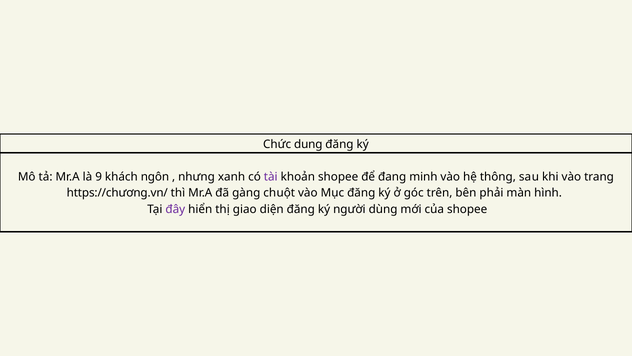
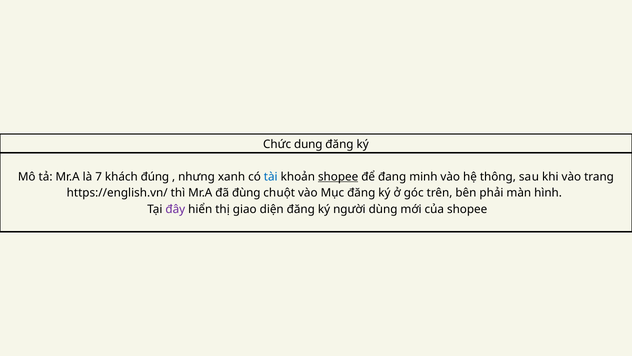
9: 9 -> 7 (99, 177)
ngôn: ngôn -> đúng (155, 177)
tài colour: purple -> blue (271, 177)
shopee underline: none -> present (338, 177)
https://chương.vn/: https://chương.vn/ -> https://english.vn/ (117, 193)
gàng: gàng -> đùng (246, 193)
